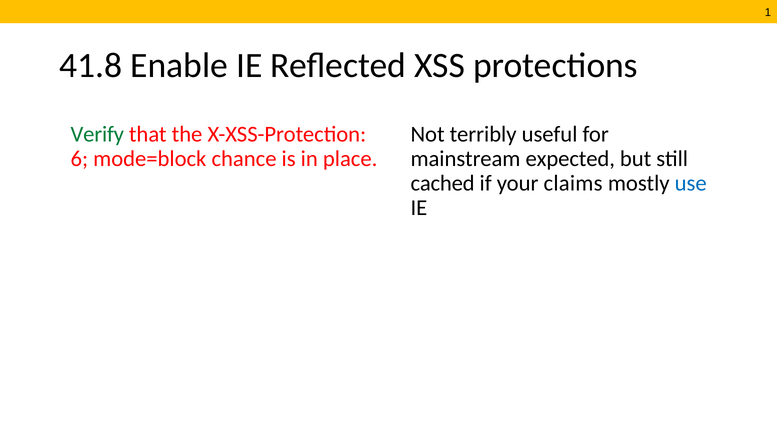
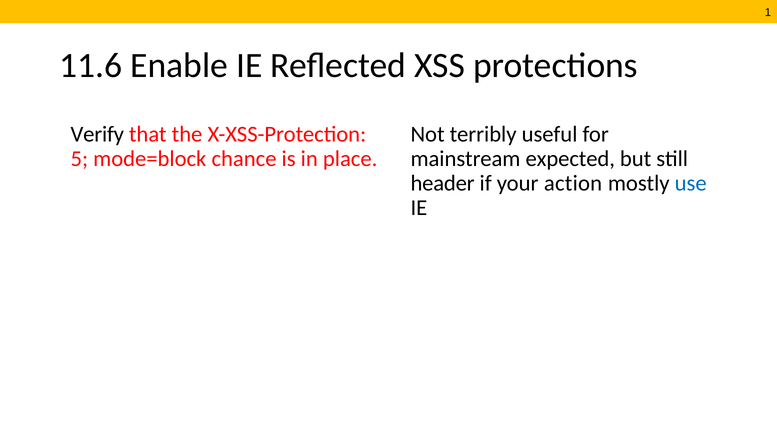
41.8: 41.8 -> 11.6 (91, 65)
Verify colour: green -> black (97, 134)
6: 6 -> 5 (79, 159)
cached: cached -> header (443, 183)
claims: claims -> action (573, 183)
